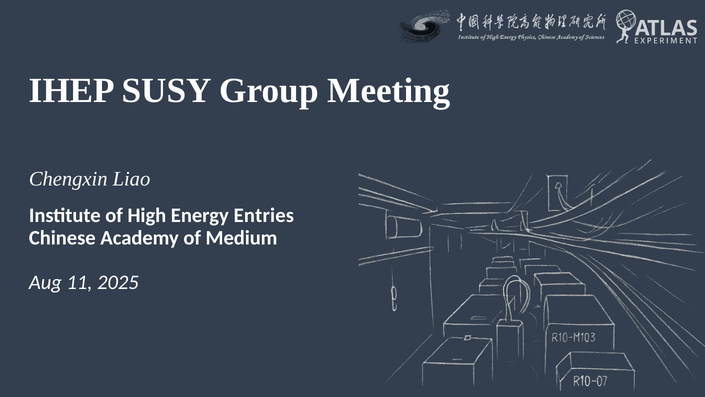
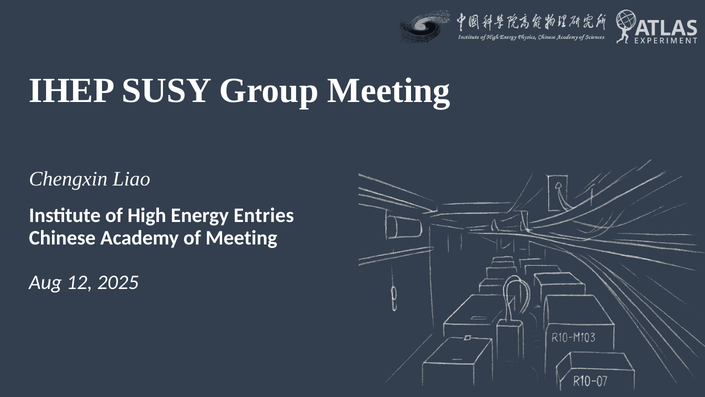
of Medium: Medium -> Meeting (241, 238)
11: 11 -> 12 (80, 282)
